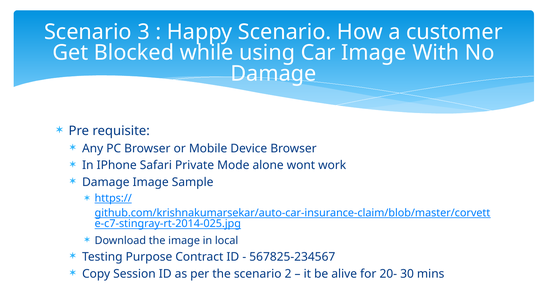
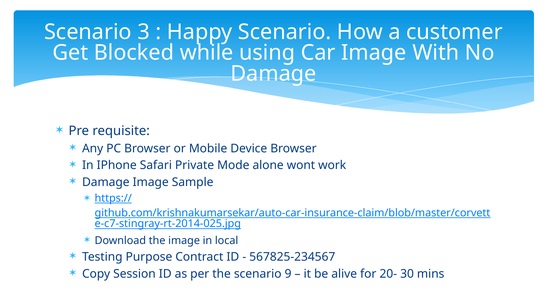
2: 2 -> 9 (288, 274)
